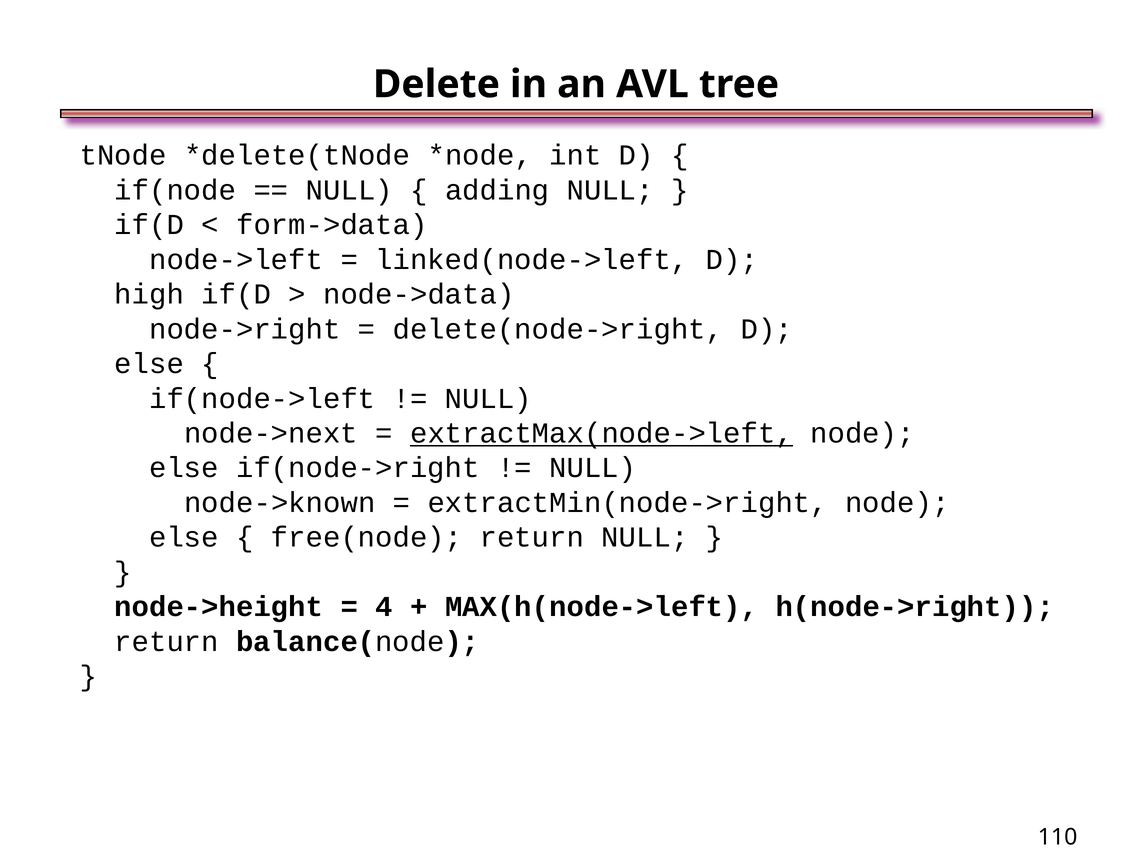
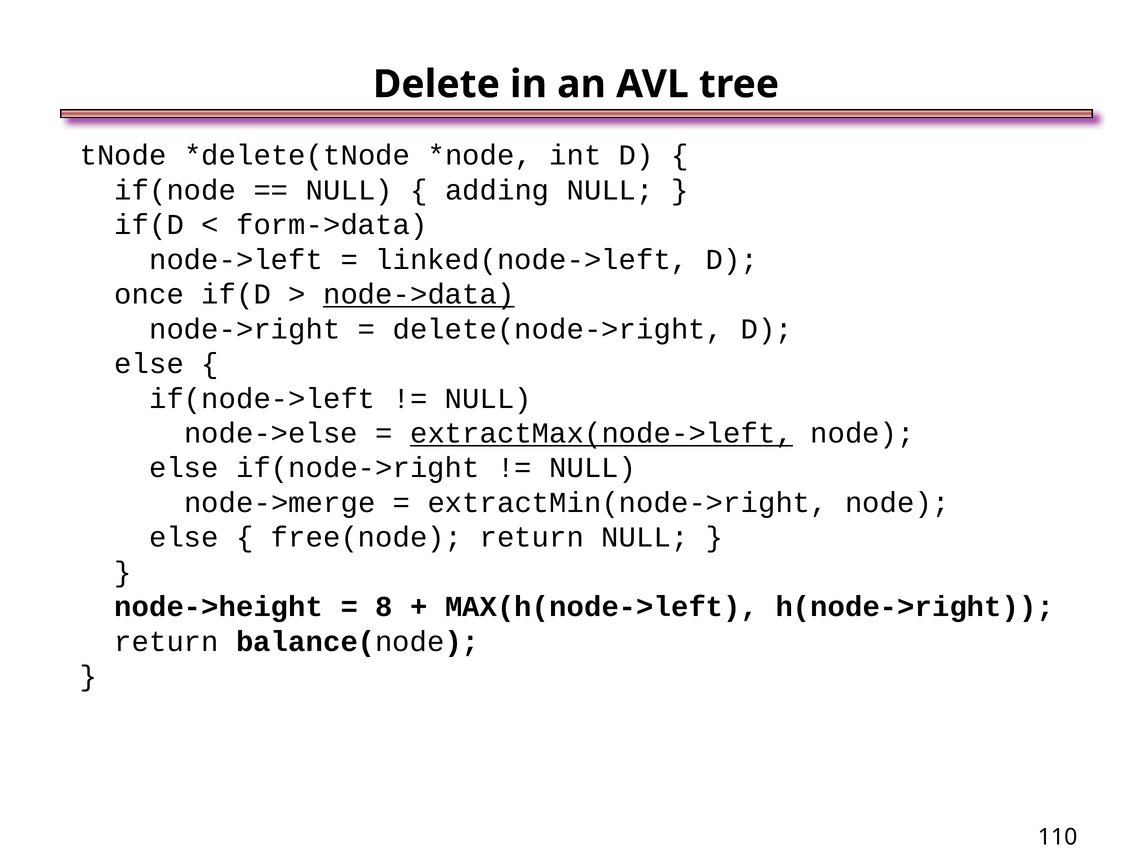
high: high -> once (149, 294)
node->data underline: none -> present (419, 294)
node->next: node->next -> node->else (271, 433)
node->known: node->known -> node->merge (280, 503)
4: 4 -> 8 (384, 607)
